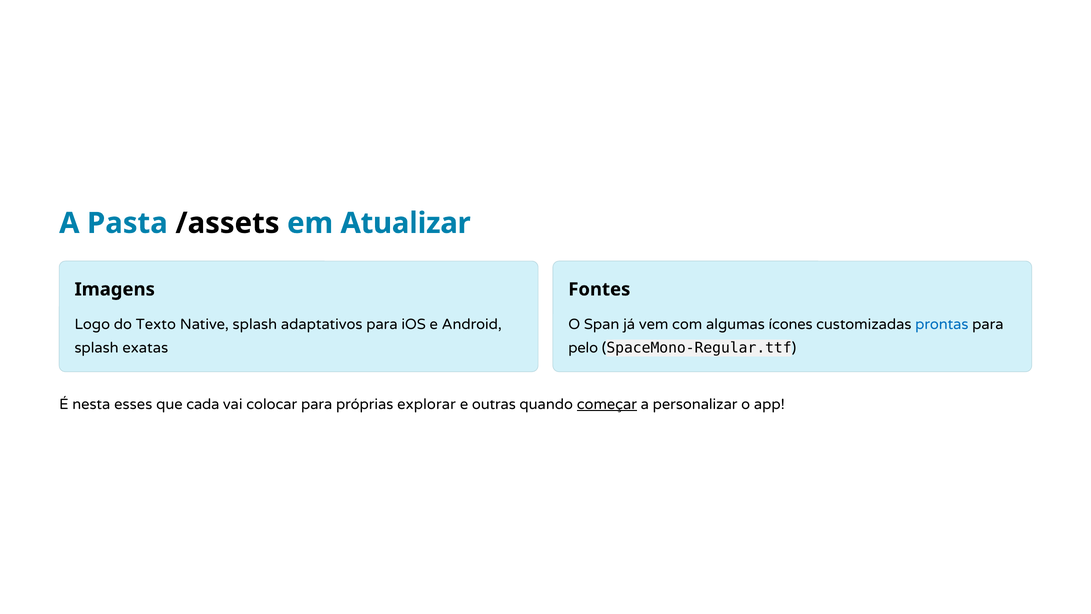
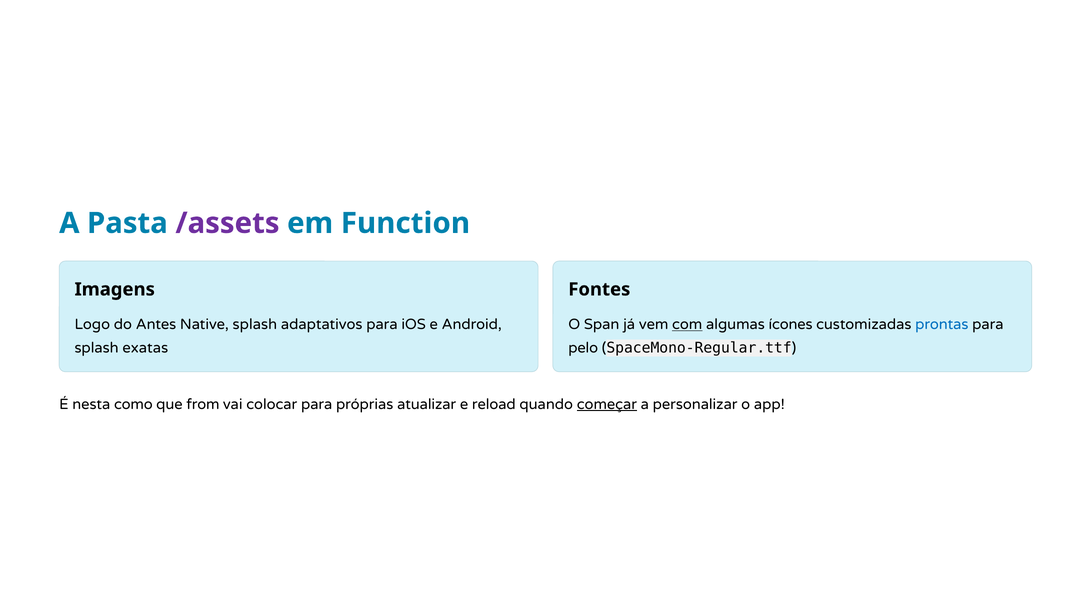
/assets colour: black -> purple (227, 223)
Atualizar: Atualizar -> Function (405, 223)
Texto: Texto -> Antes (156, 324)
com underline: none -> present (687, 324)
esses: esses -> como (133, 404)
cada: cada -> from (203, 404)
explorar: explorar -> atualizar (427, 404)
outras: outras -> reload (494, 404)
